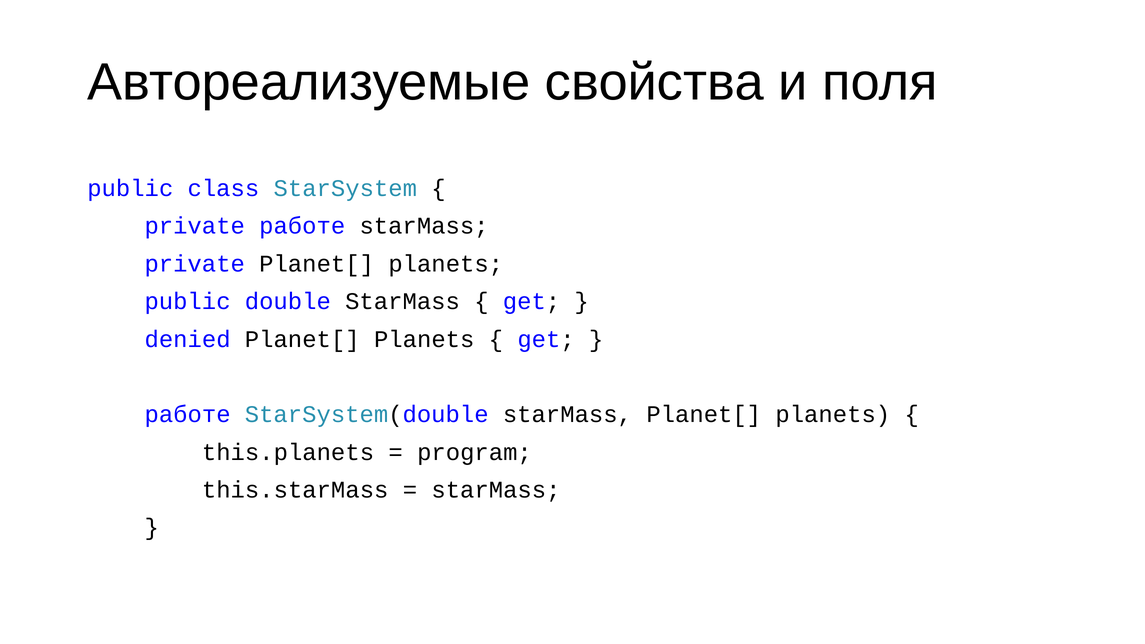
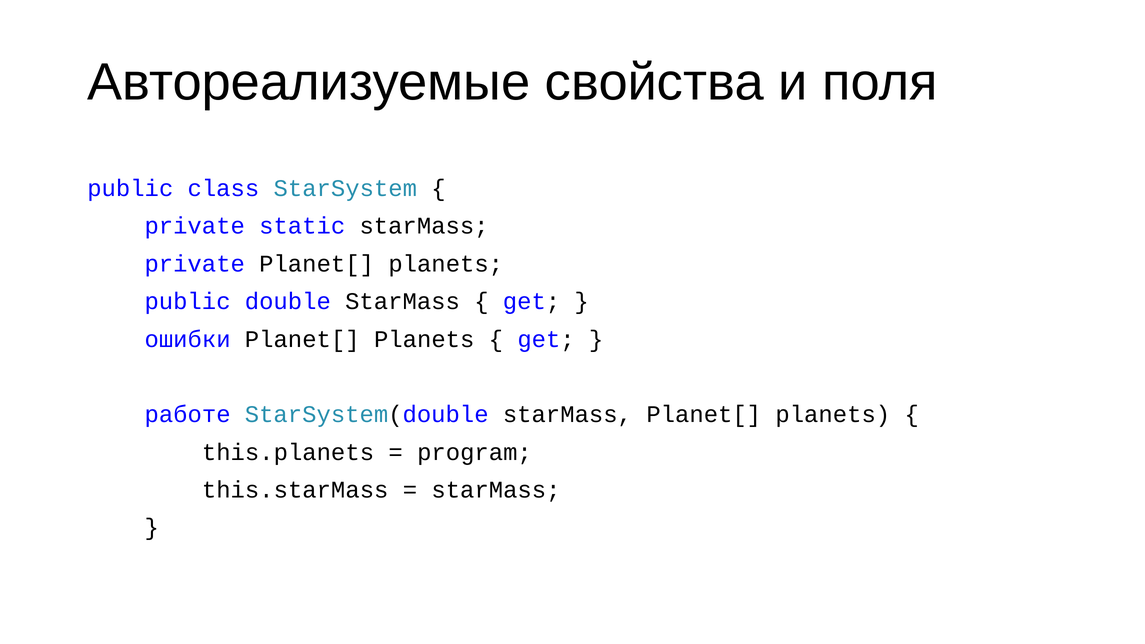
private работе: работе -> static (302, 226)
denied: denied -> ошибки (188, 339)
